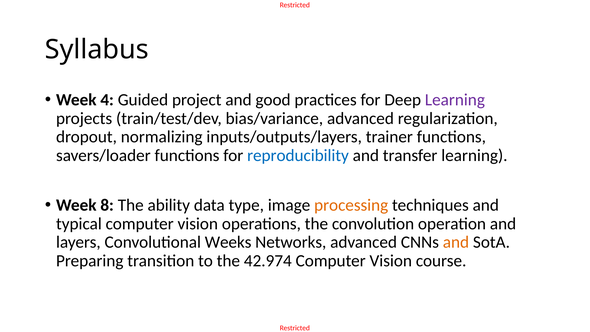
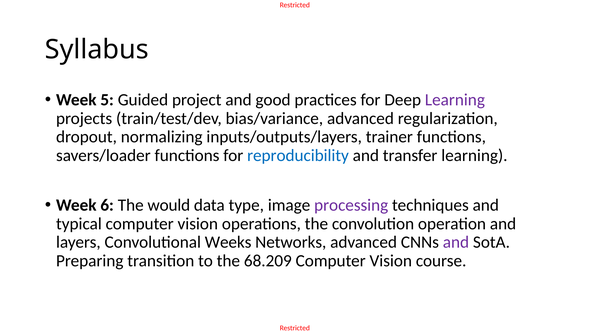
4: 4 -> 5 (107, 100)
8: 8 -> 6 (107, 205)
ability: ability -> would (169, 205)
processing colour: orange -> purple (351, 205)
and colour: orange -> purple (456, 242)
42.974: 42.974 -> 68.209 (268, 261)
